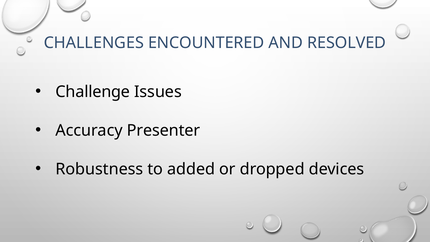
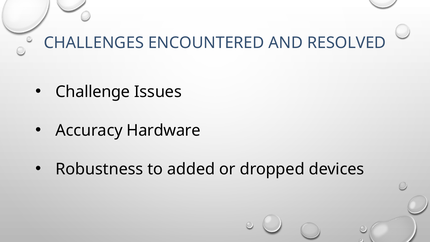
Presenter: Presenter -> Hardware (164, 130)
